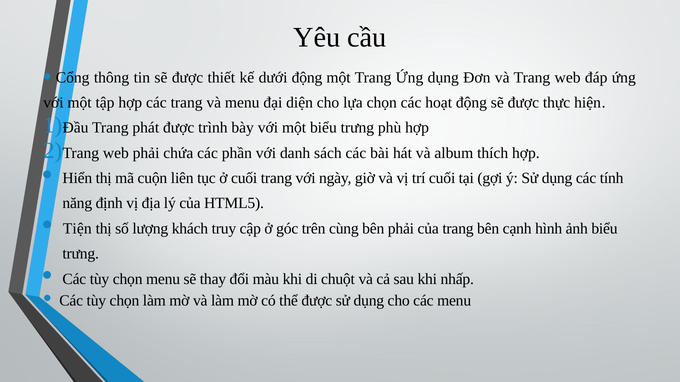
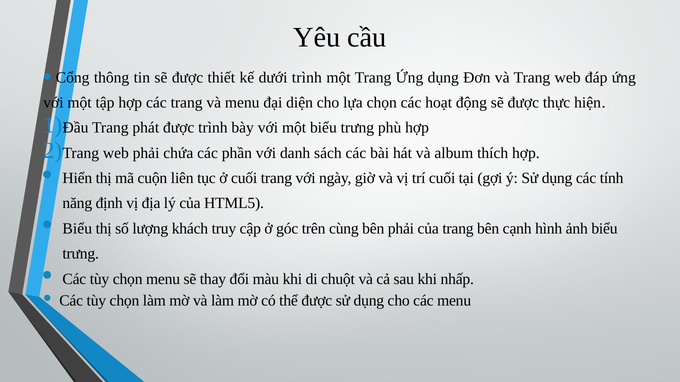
dưới động: động -> trình (307, 78)
Tiện: Tiện -> Biểu (77, 229)
